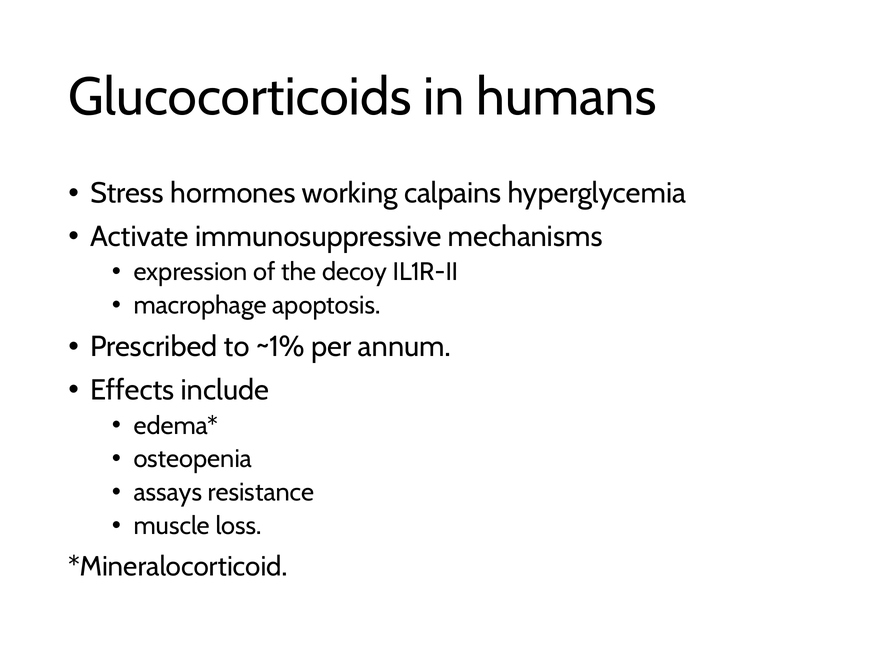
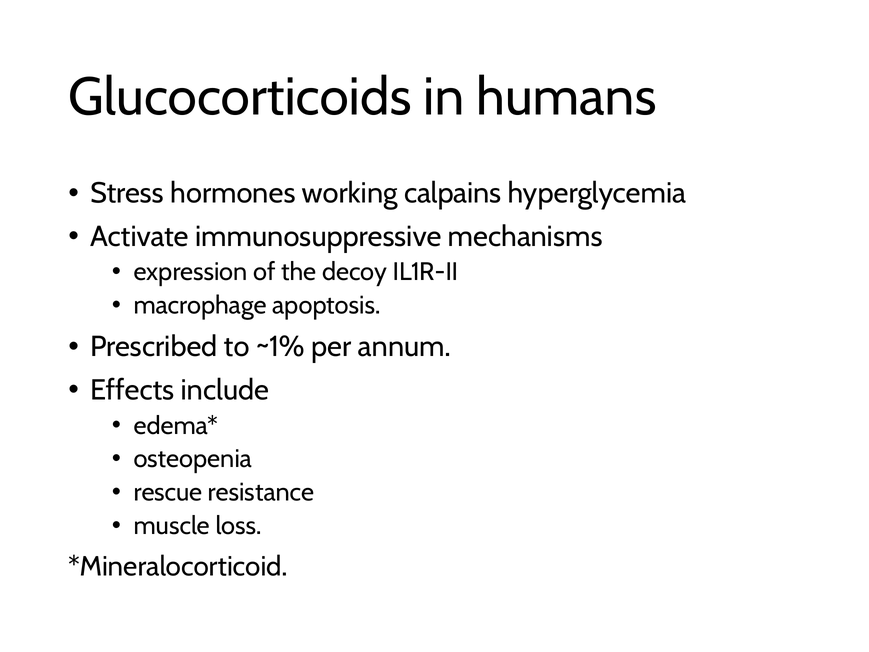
assays: assays -> rescue (168, 492)
